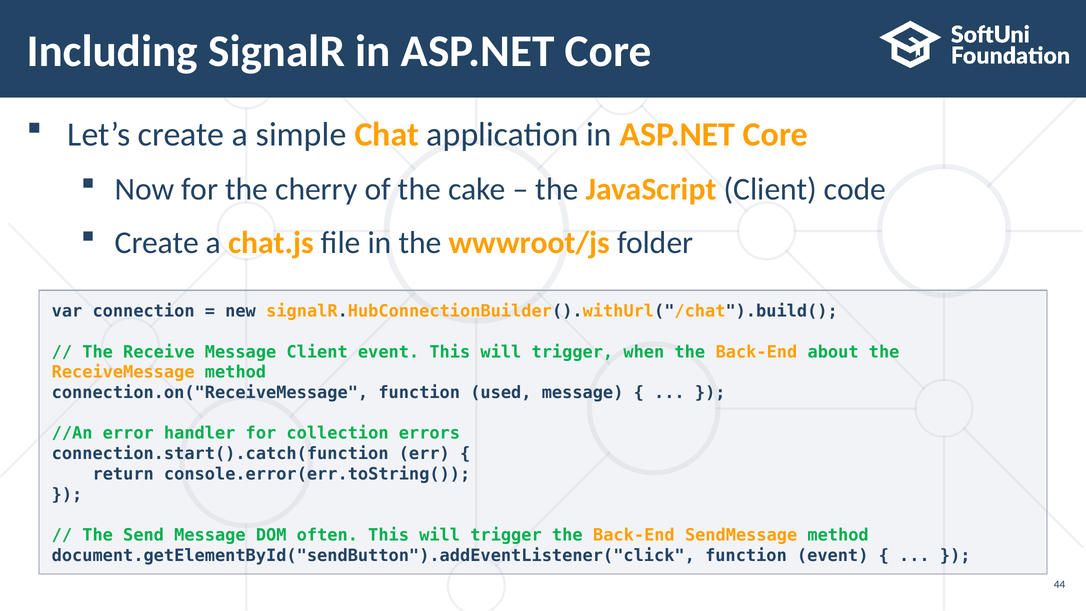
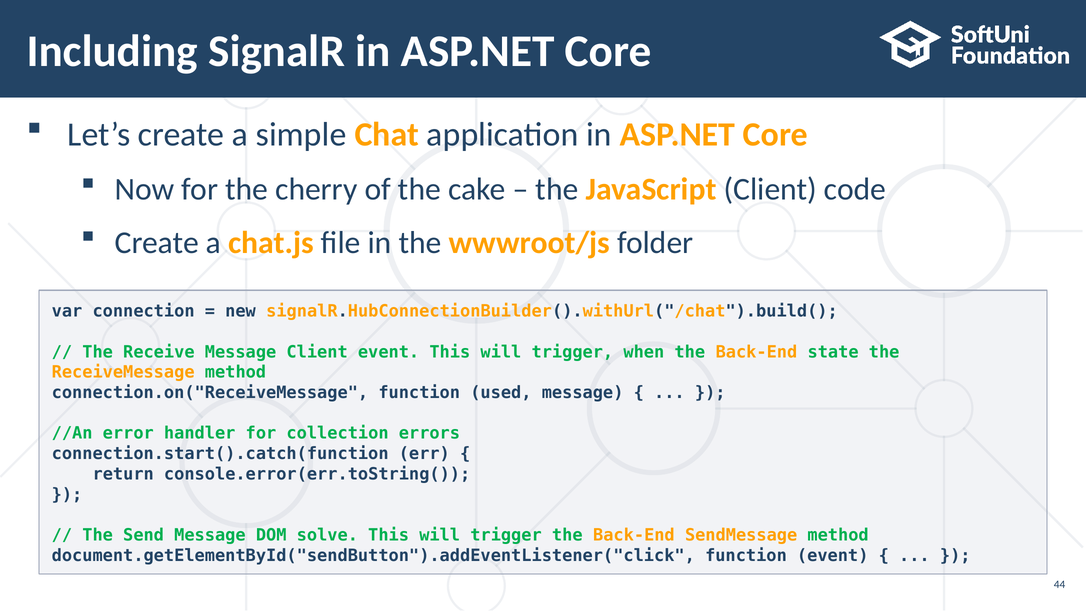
about: about -> state (833, 352)
often: often -> solve (327, 535)
